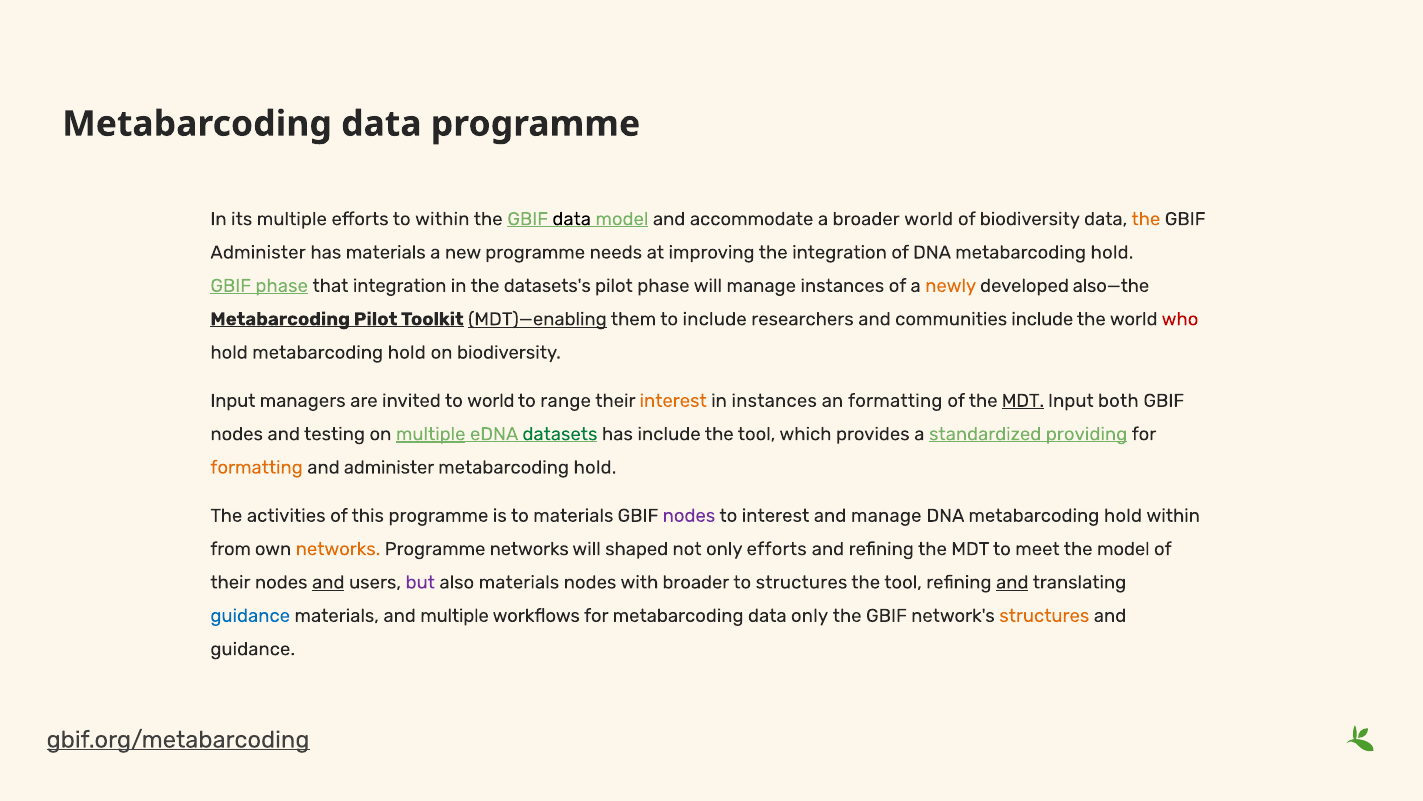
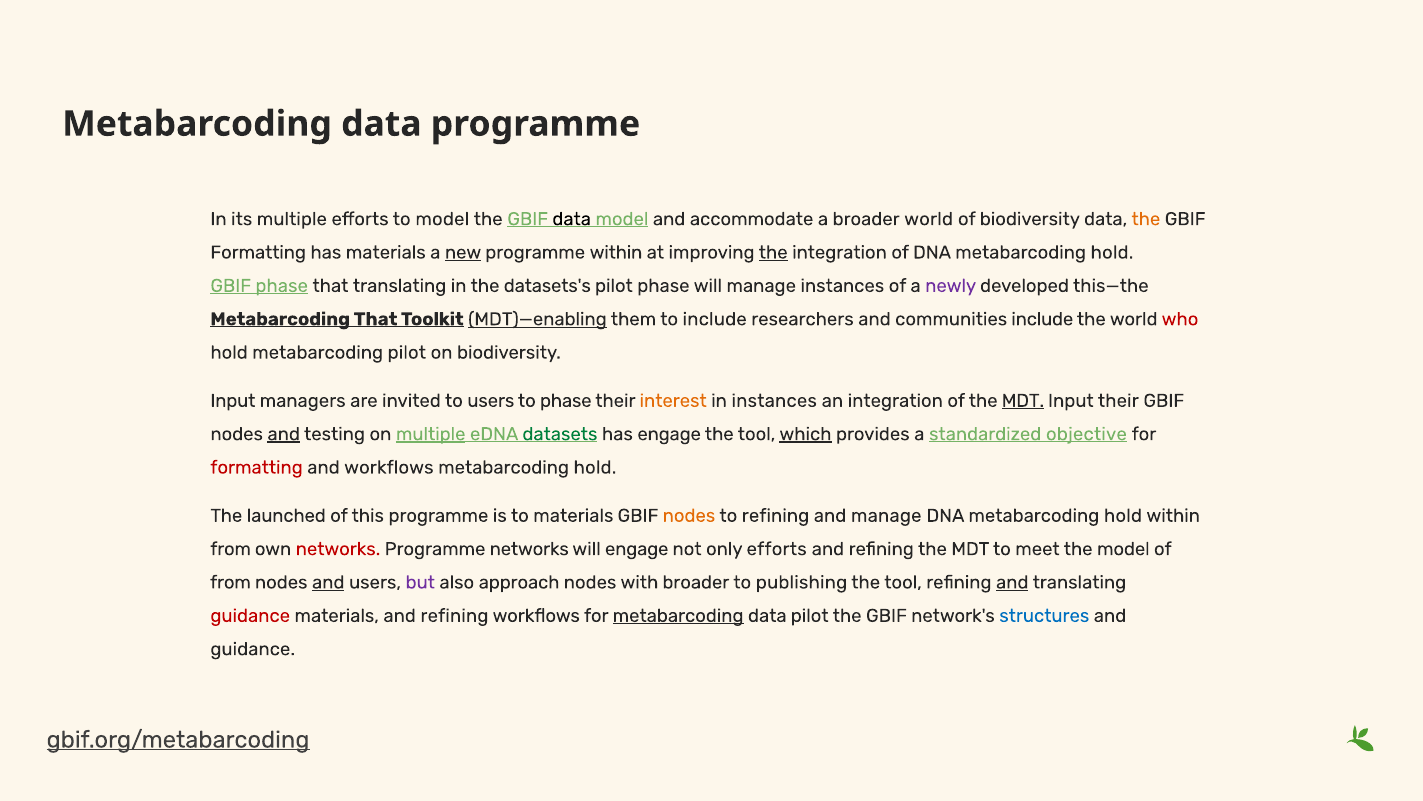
to within: within -> model (442, 219)
Administer: Administer -> Formatting (258, 252)
new underline: none -> present (463, 252)
programme needs: needs -> within (616, 252)
the underline: none -> present (773, 252)
that integration: integration -> translating (400, 286)
newly colour: orange -> purple (951, 286)
also—the: also—the -> this—the (1111, 286)
Metabarcoding Pilot: Pilot -> That (376, 319)
hold metabarcoding hold: hold -> pilot (407, 352)
to world: world -> users (491, 400)
to range: range -> phase (566, 400)
an formatting: formatting -> integration (895, 400)
Input both: both -> their (1118, 400)
and underline: none -> present (284, 434)
has include: include -> engage (669, 434)
which underline: none -> present (805, 434)
providing: providing -> objective (1086, 434)
formatting colour: orange -> red (257, 467)
and administer: administer -> workflows (389, 467)
activities: activities -> launched (286, 515)
nodes colour: purple -> orange (689, 515)
to interest: interest -> refining (775, 515)
networks colour: orange -> red (338, 549)
will shaped: shaped -> engage (637, 549)
their: their -> from (230, 582)
also materials: materials -> approach (519, 582)
to structures: structures -> publishing (801, 582)
guidance colour: blue -> red (250, 615)
materials and multiple: multiple -> refining (454, 615)
metabarcoding underline: none -> present (678, 615)
data only: only -> pilot (810, 615)
structures colour: orange -> blue (1044, 615)
